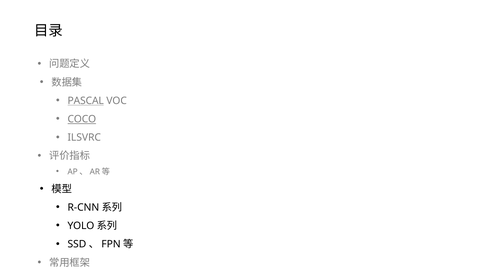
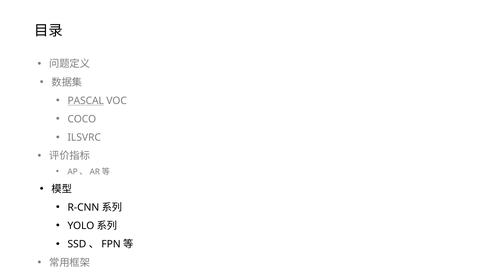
COCO underline: present -> none (82, 119)
